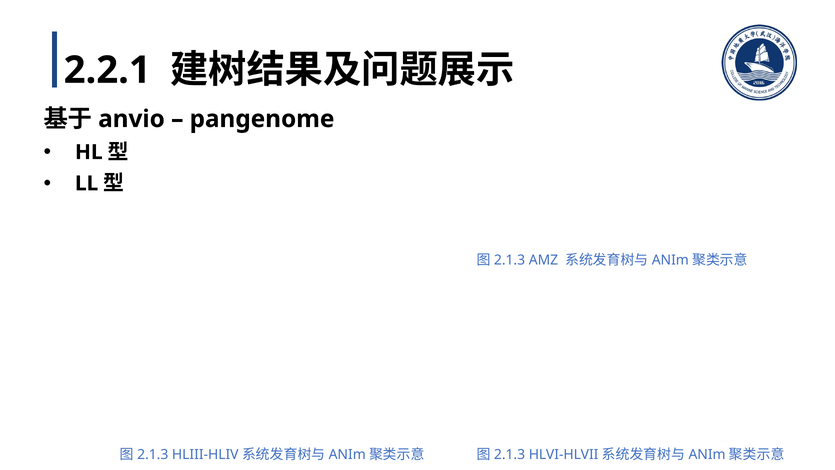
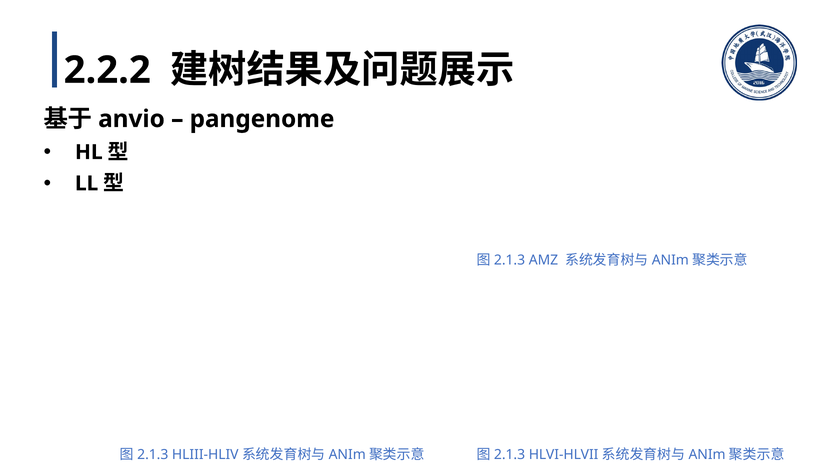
2.2.1: 2.2.1 -> 2.2.2 (107, 70)
